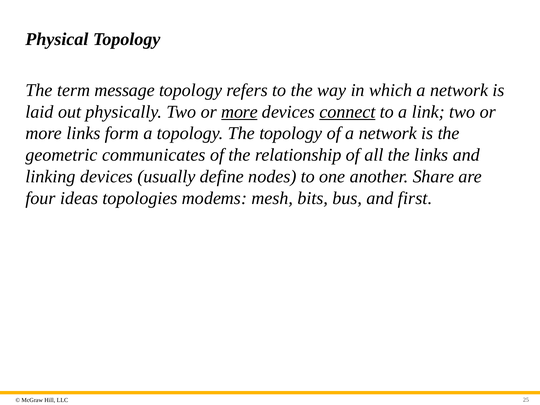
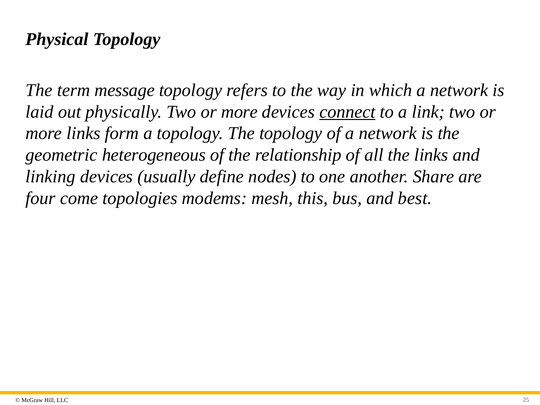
more underline: present -> none (239, 112)
communicates: communicates -> heterogeneous (154, 155)
ideas: ideas -> come (79, 198)
bits: bits -> this (313, 198)
first: first -> best (415, 198)
